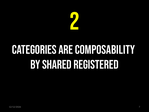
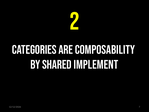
REGISTERED: REGISTERED -> IMPLEMENT (96, 65)
